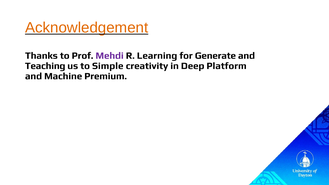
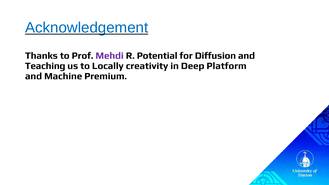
Acknowledgement colour: orange -> blue (87, 28)
Learning: Learning -> Potential (157, 56)
Generate: Generate -> Diffusion (215, 56)
Simple: Simple -> Locally (108, 66)
